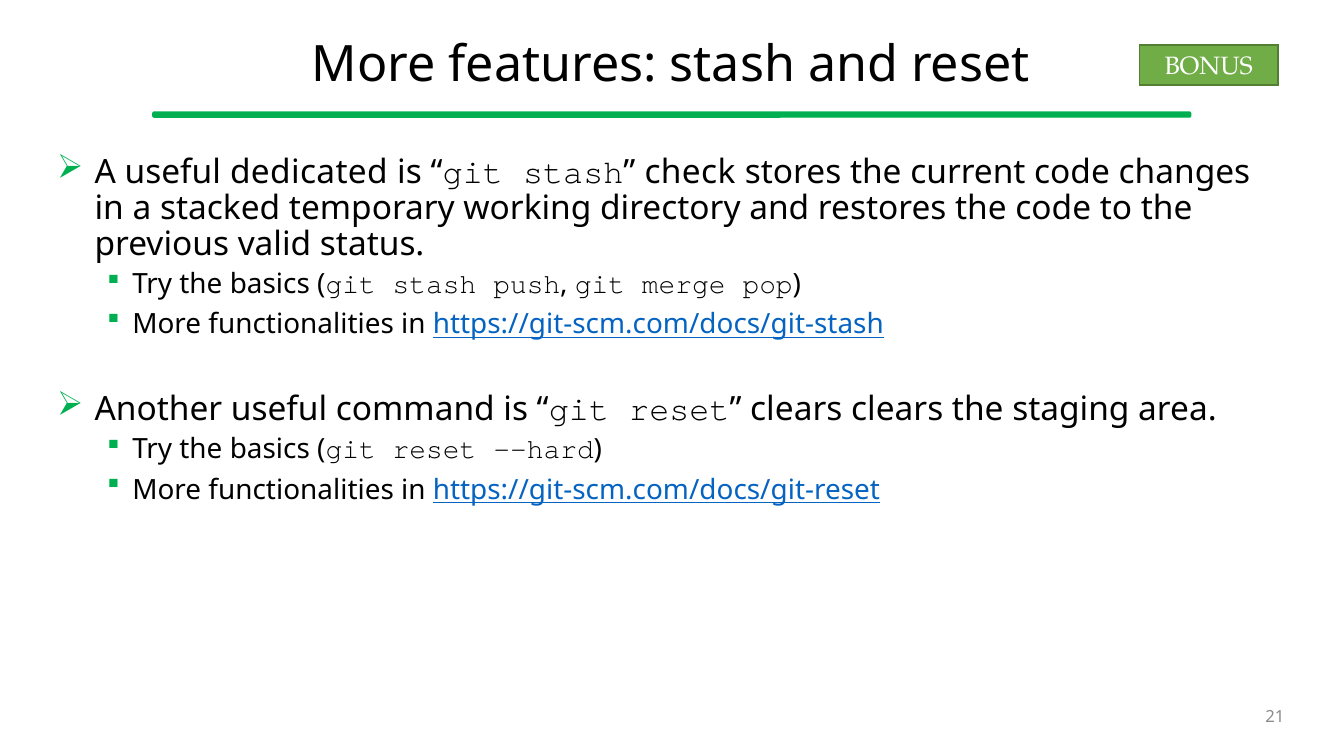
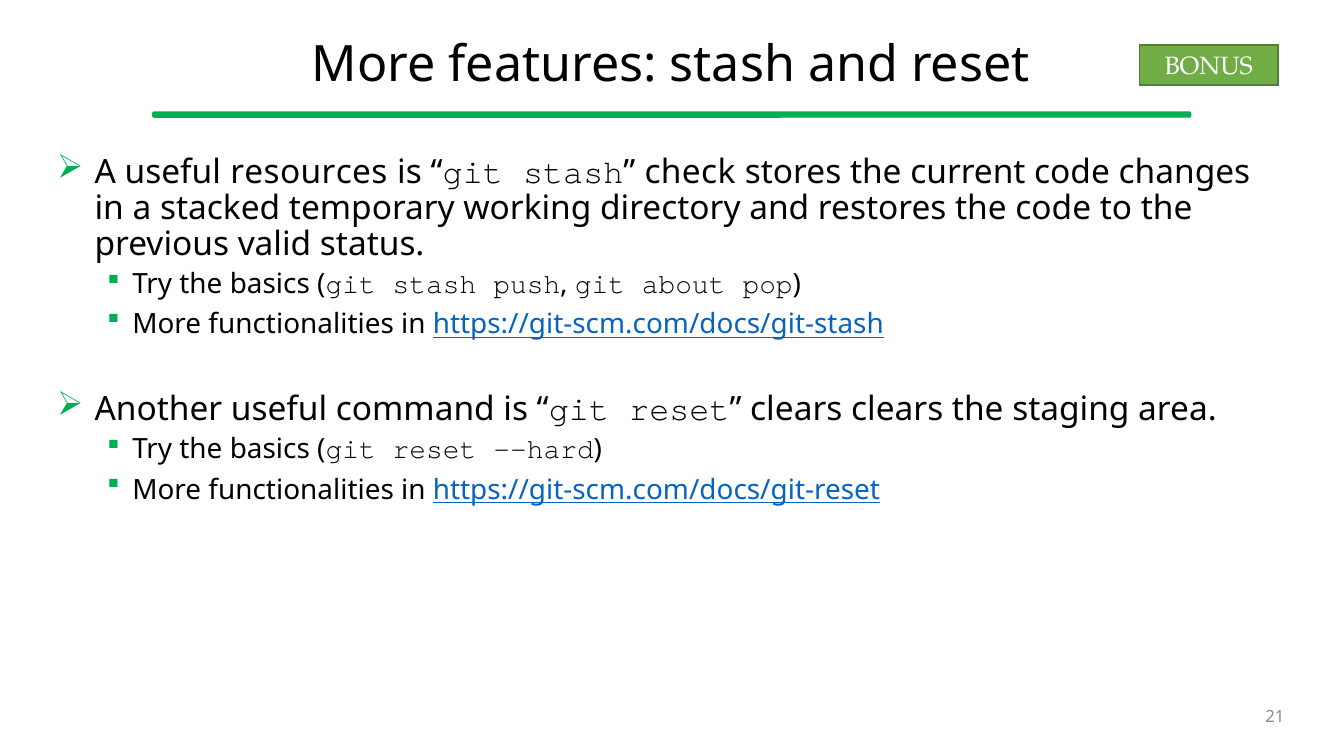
dedicated: dedicated -> resources (309, 172)
merge: merge -> about (684, 285)
